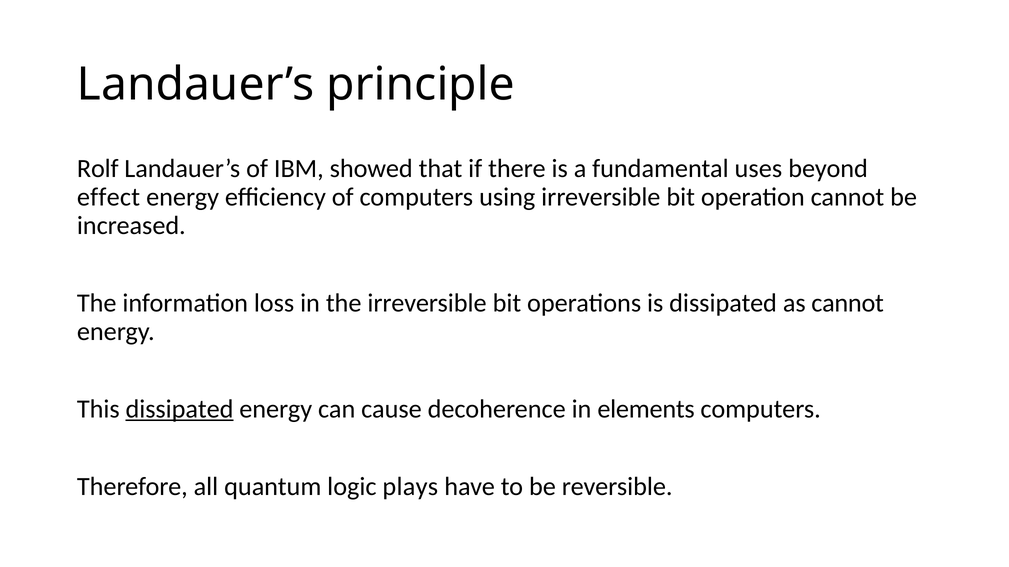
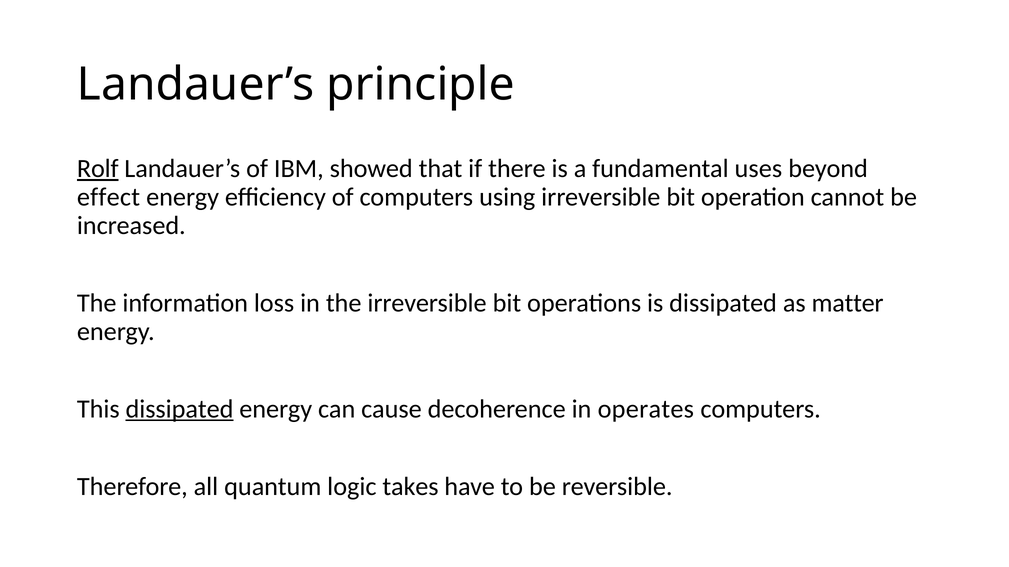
Rolf underline: none -> present (98, 169)
as cannot: cannot -> matter (848, 303)
elements: elements -> operates (646, 410)
plays: plays -> takes (410, 487)
